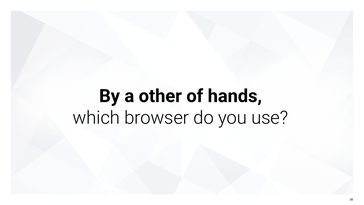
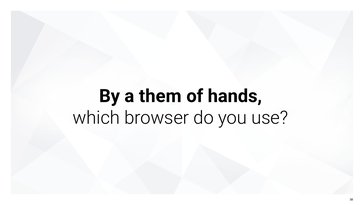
other: other -> them (160, 96)
